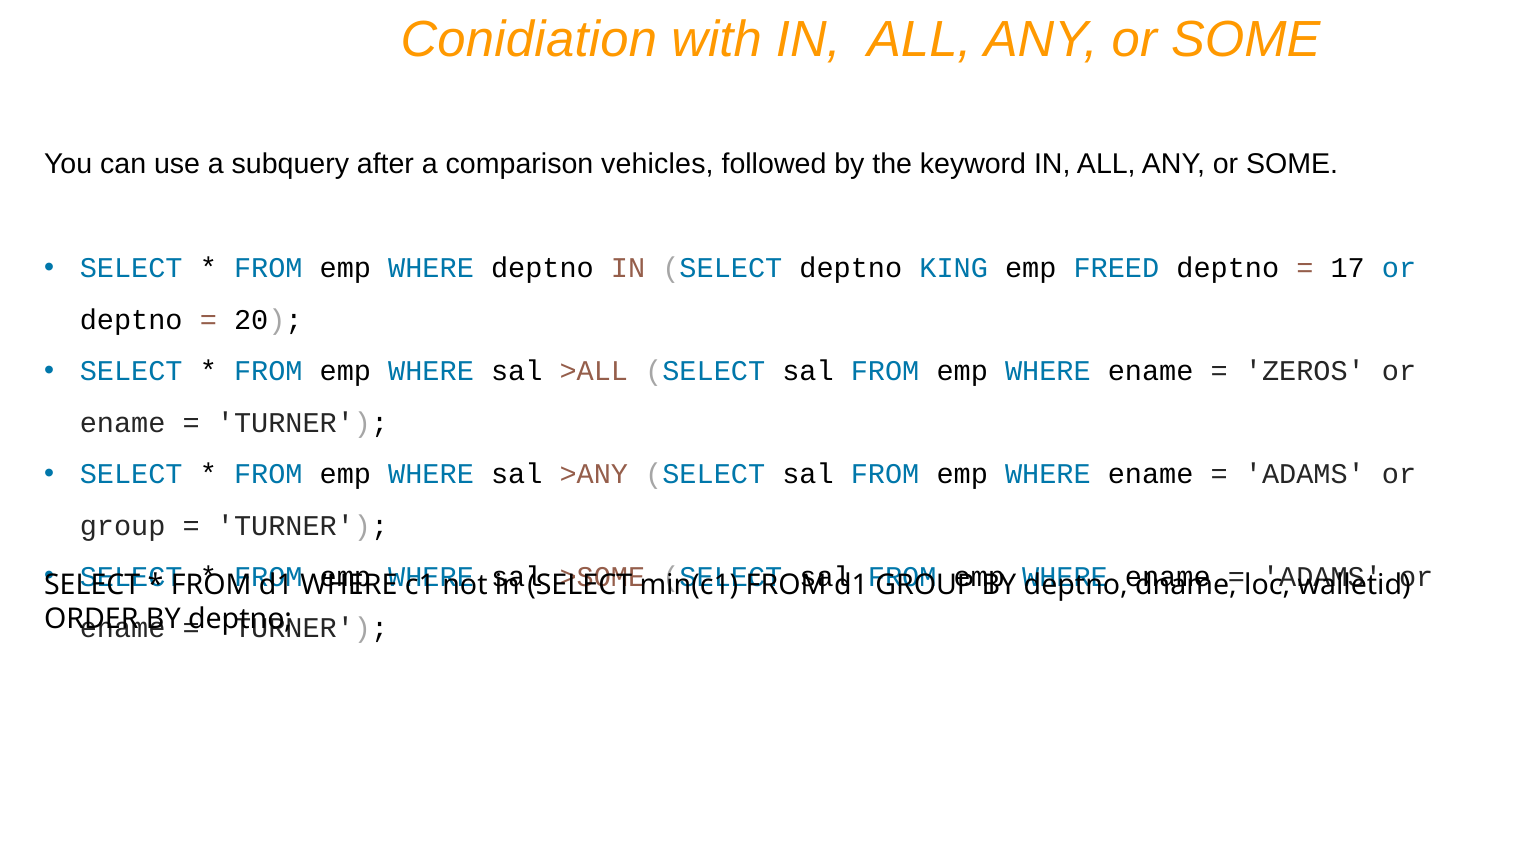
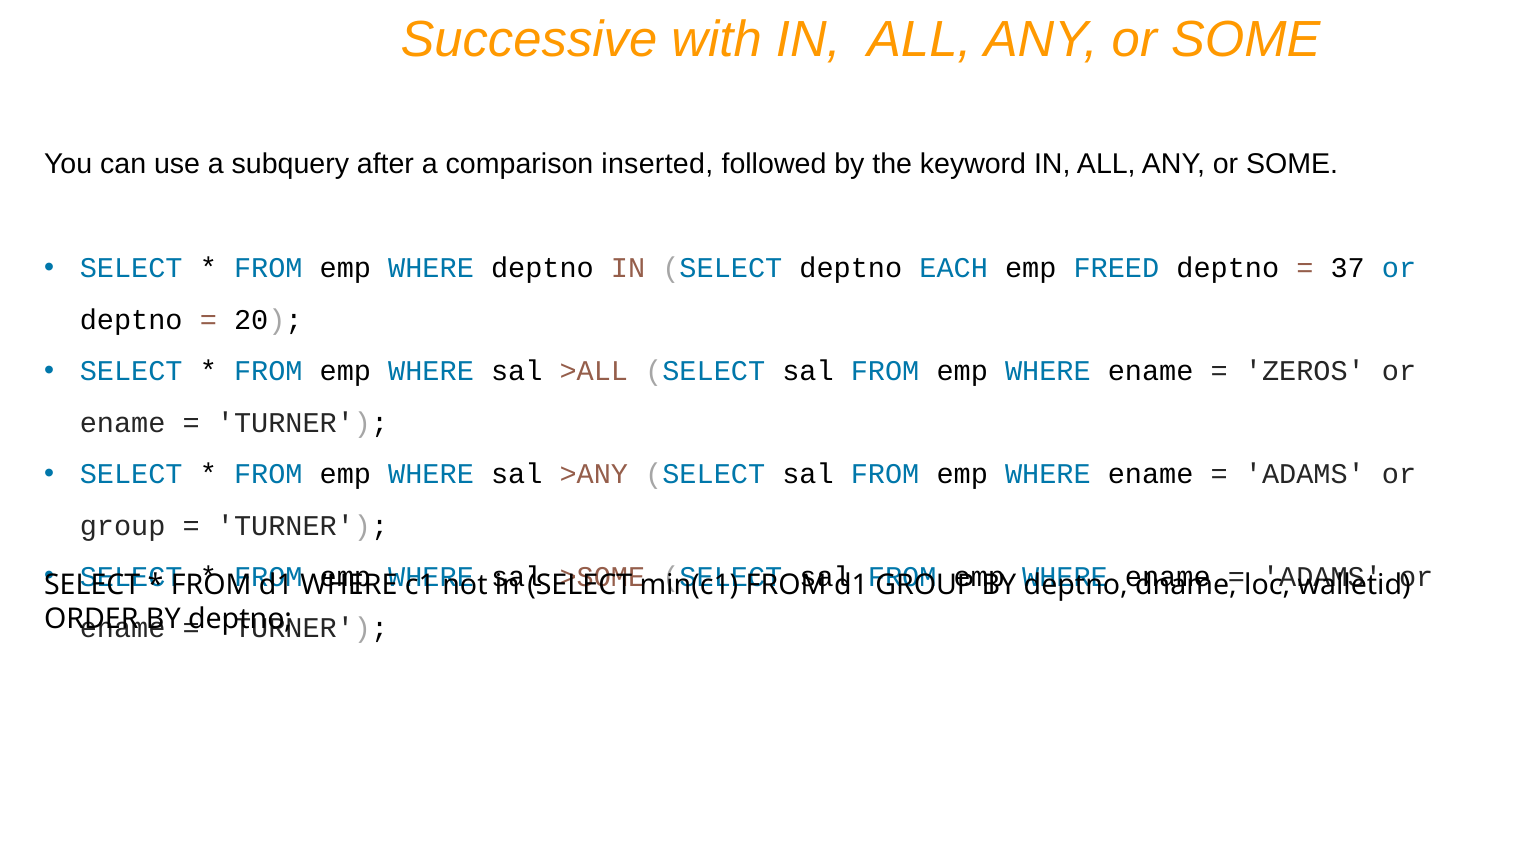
Conidiation: Conidiation -> Successive (529, 40)
vehicles: vehicles -> inserted (657, 164)
KING: KING -> EACH (954, 268)
17: 17 -> 37 (1348, 268)
